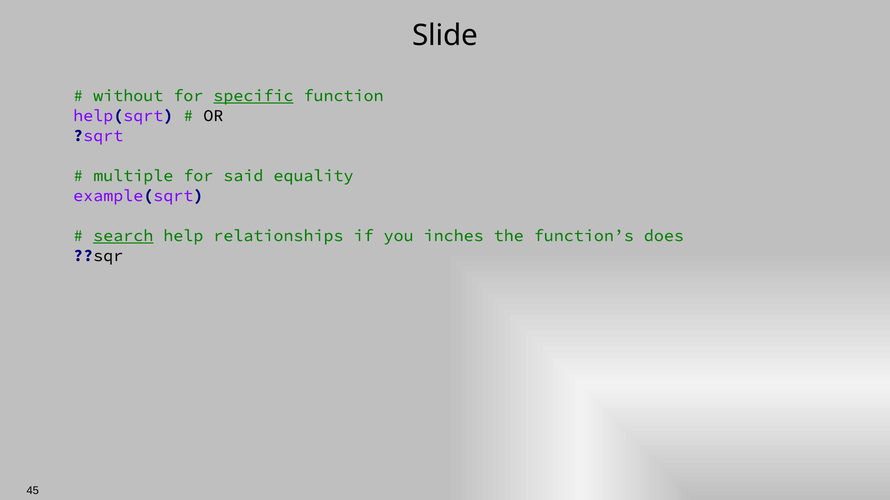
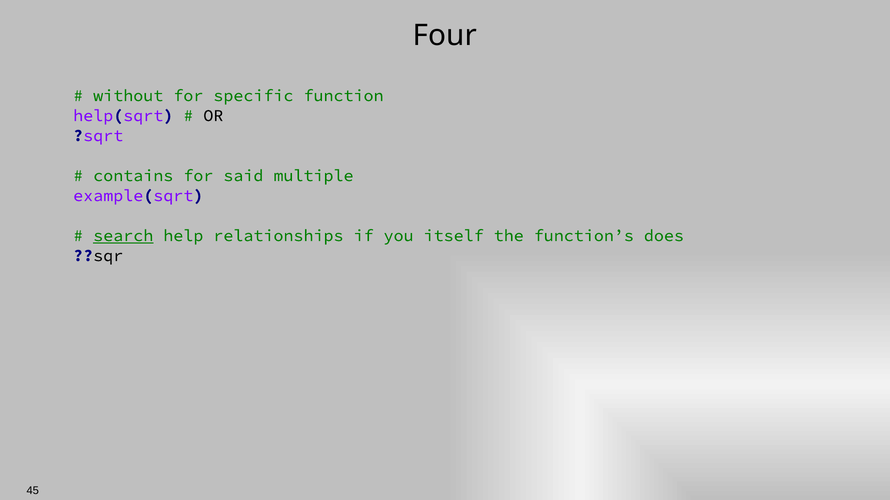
Slide: Slide -> Four (445, 35)
specific underline: present -> none (253, 96)
multiple: multiple -> contains (133, 176)
equality: equality -> multiple (313, 176)
inches: inches -> itself (454, 236)
